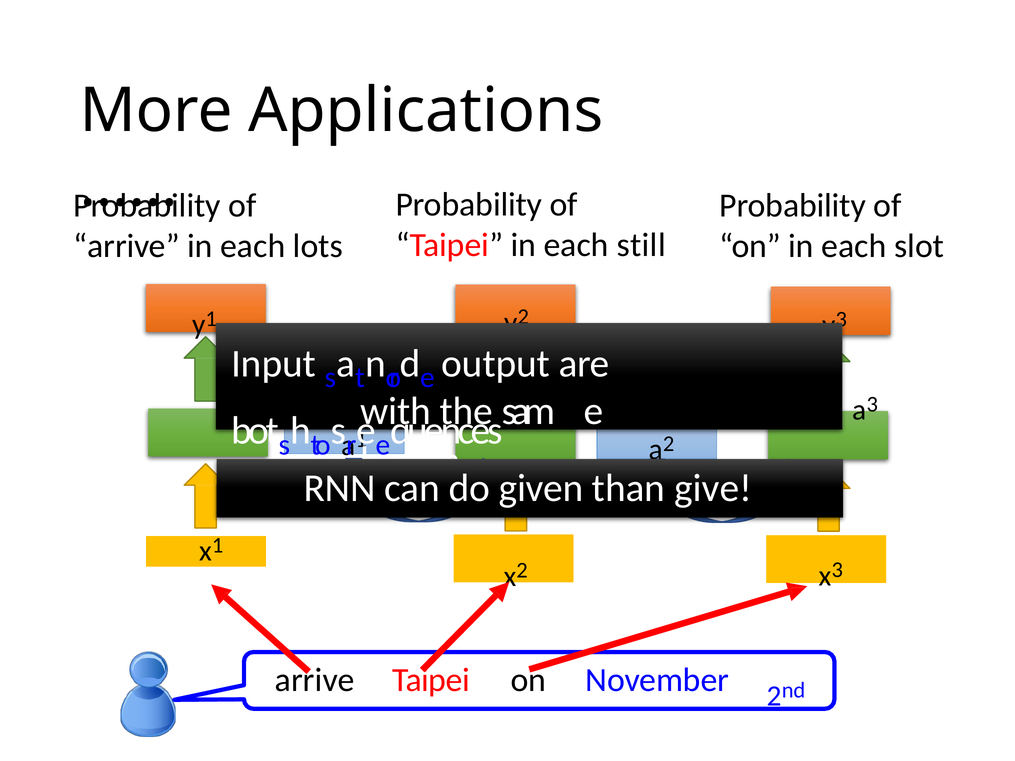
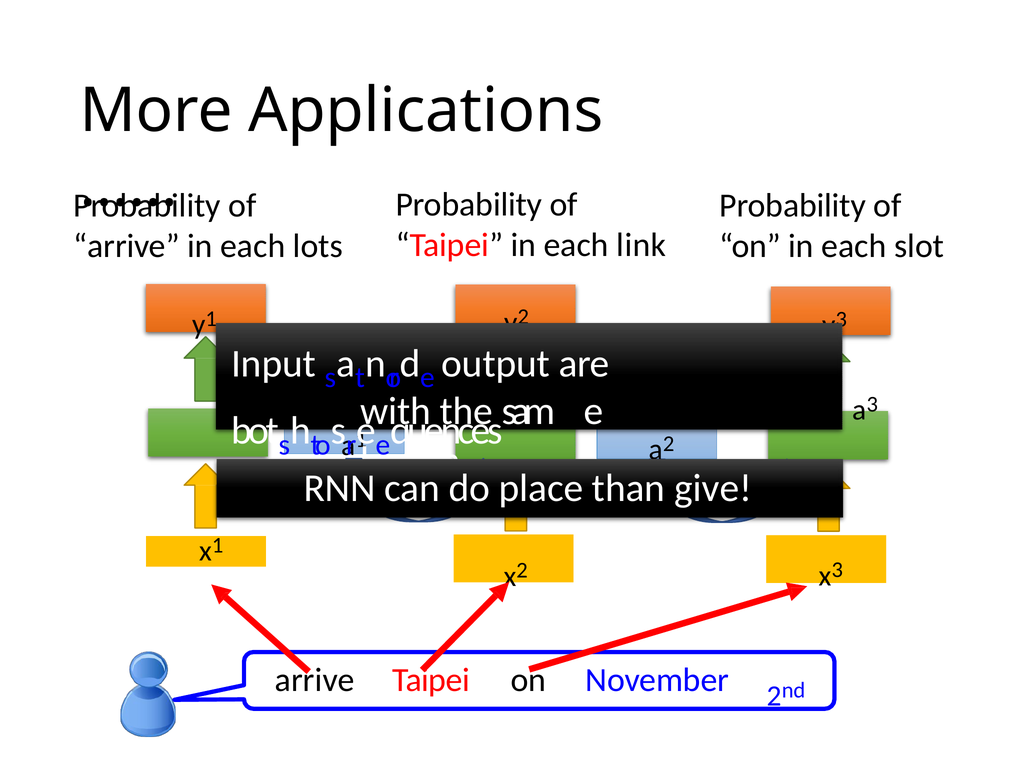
still: still -> link (641, 245)
given: given -> place (541, 489)
